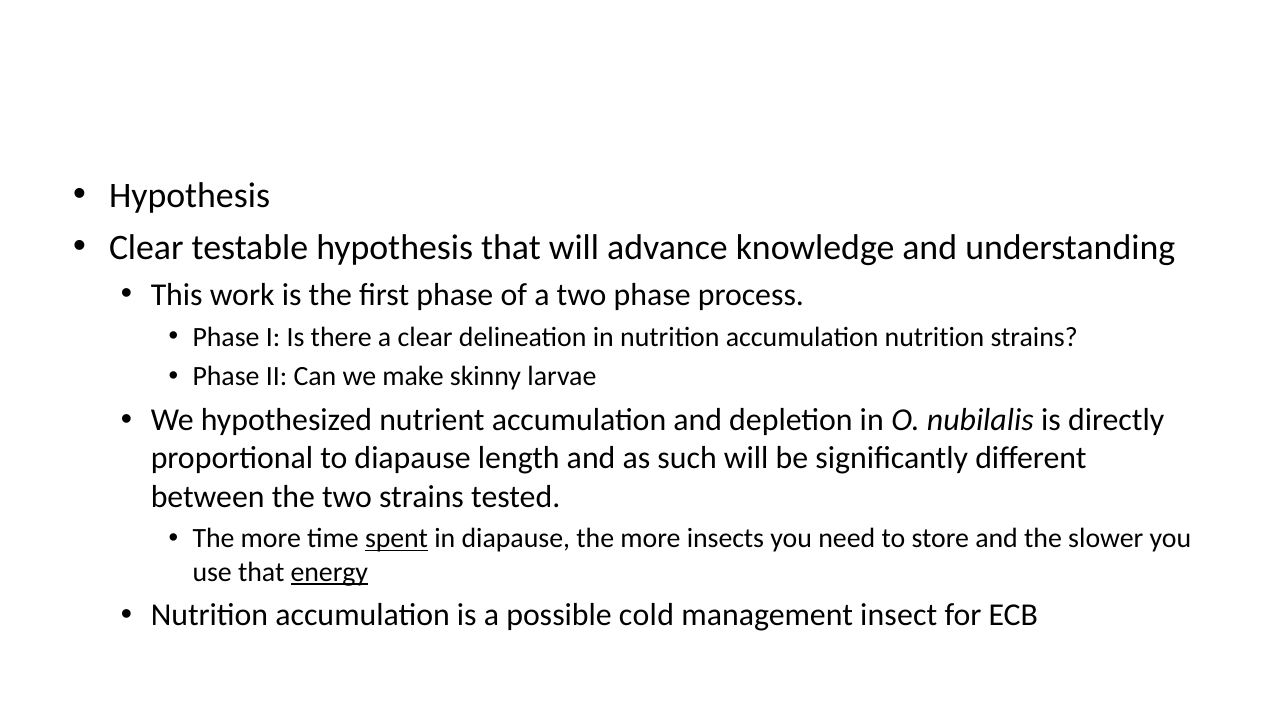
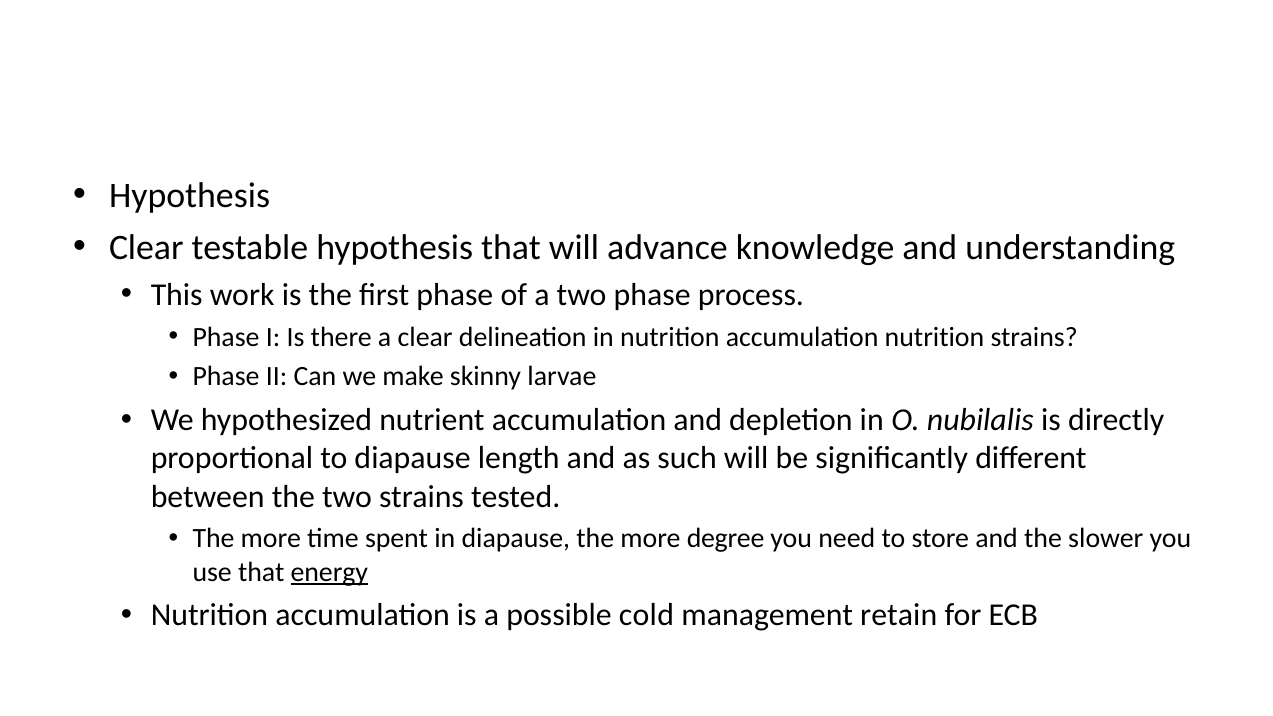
spent underline: present -> none (397, 539)
insects: insects -> degree (726, 539)
insect: insect -> retain (899, 615)
